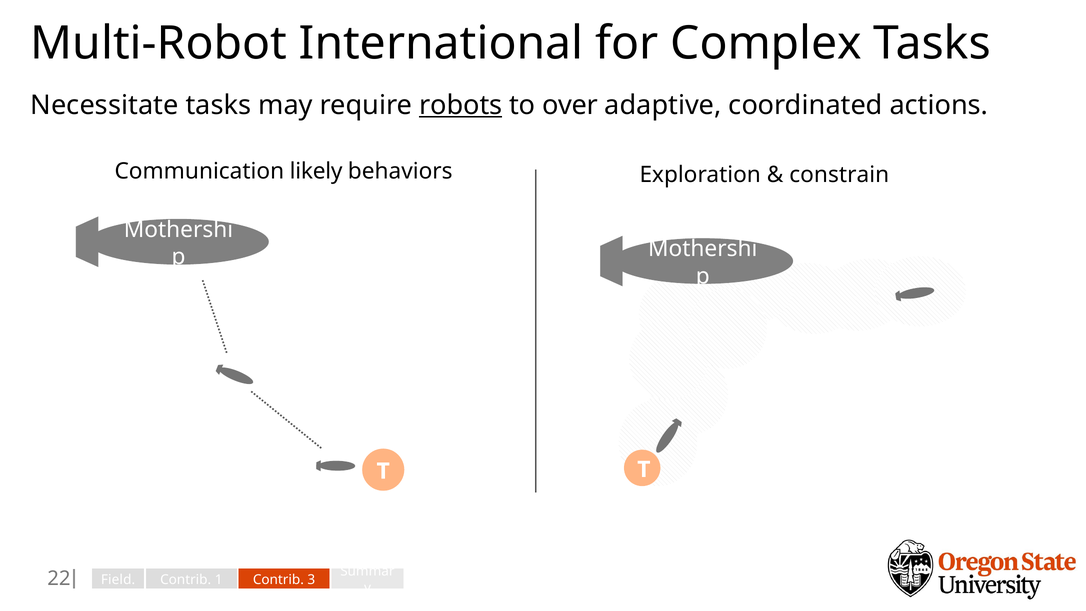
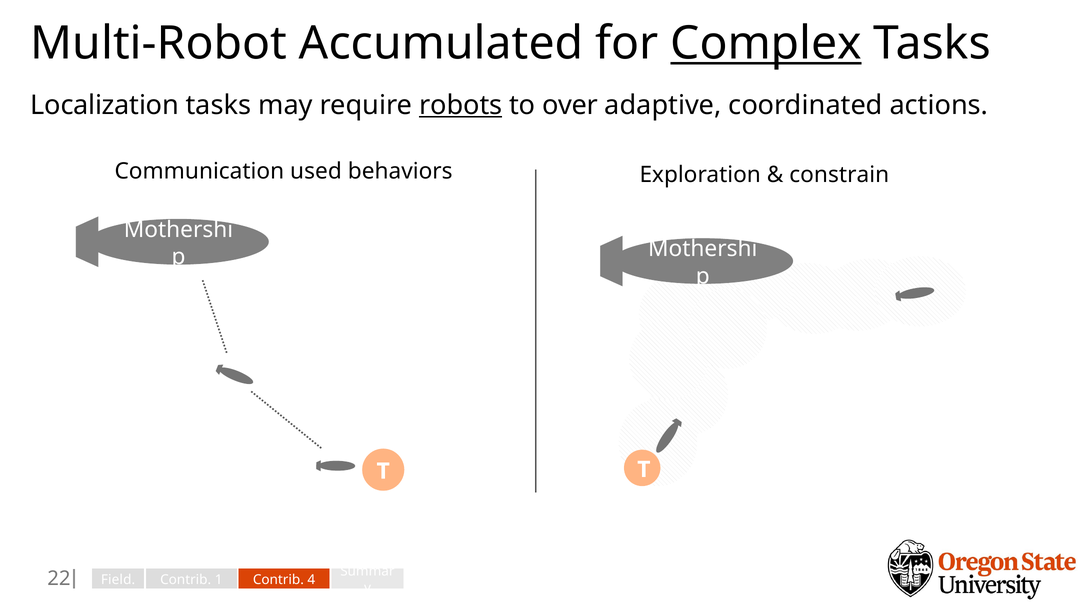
International: International -> Accumulated (441, 43)
Complex underline: none -> present (766, 43)
Necessitate: Necessitate -> Localization (105, 105)
likely: likely -> used (316, 171)
3: 3 -> 4 (311, 579)
